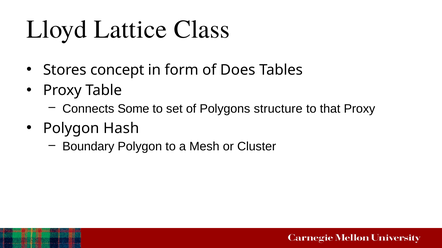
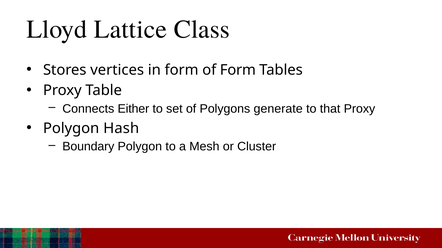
concept: concept -> vertices (117, 70)
of Does: Does -> Form (238, 70)
Some: Some -> Either (133, 109)
structure: structure -> generate (278, 109)
